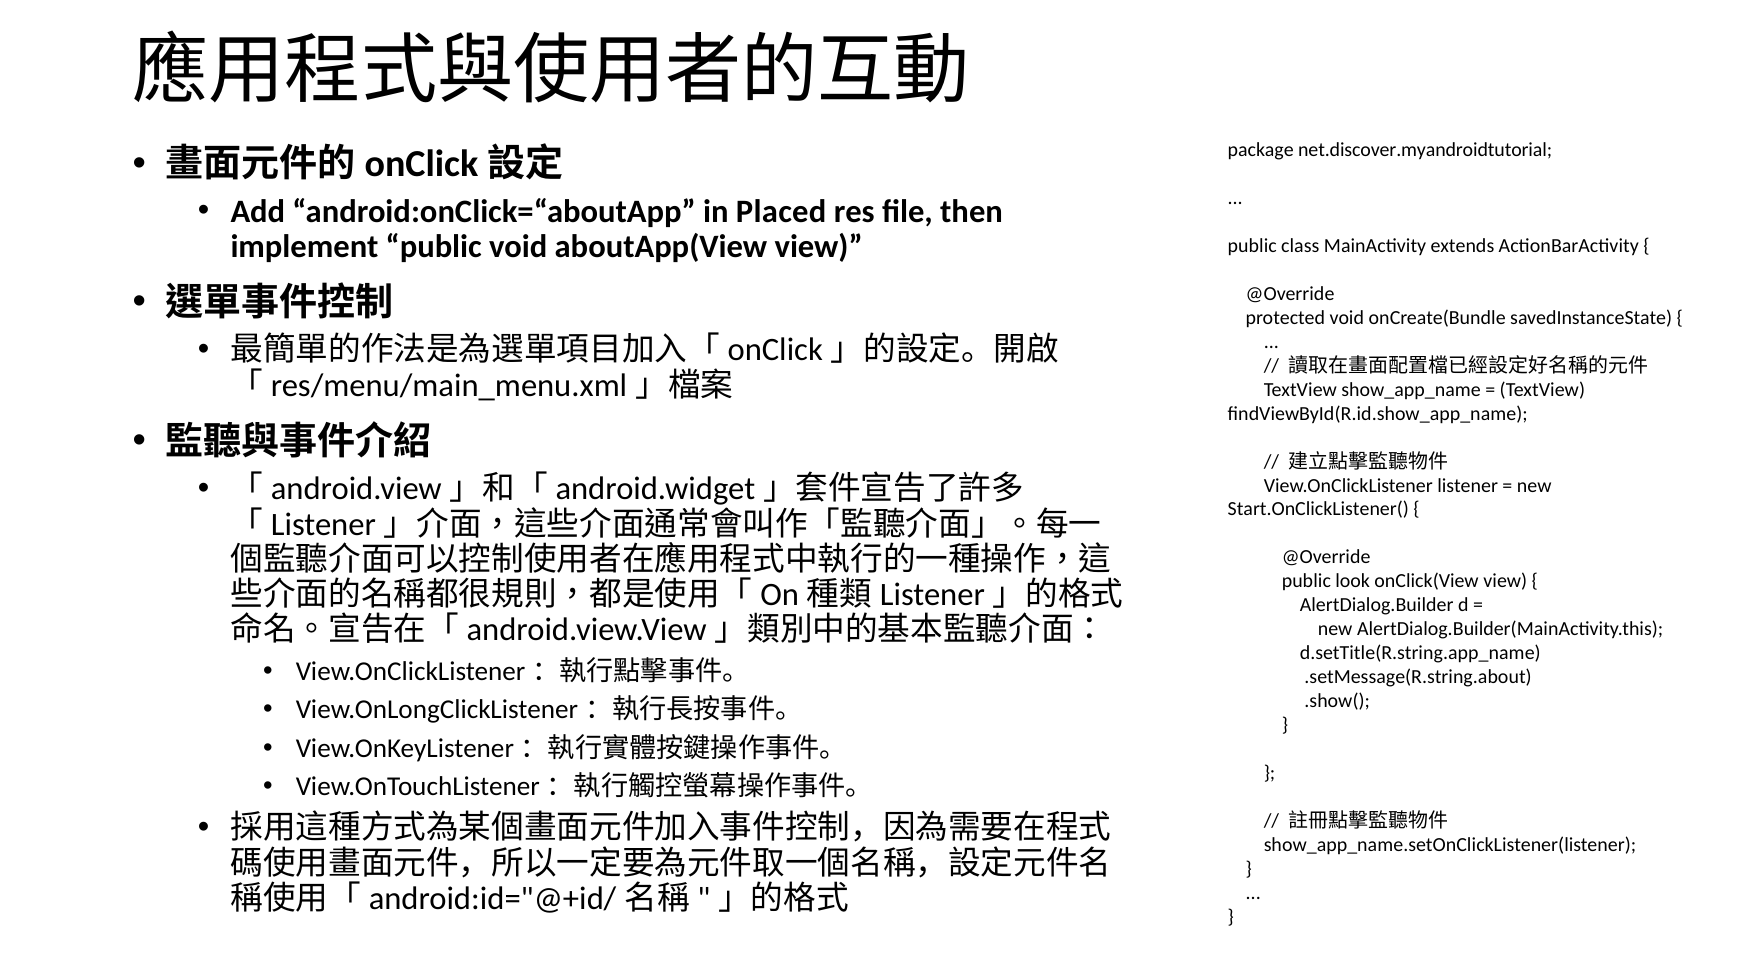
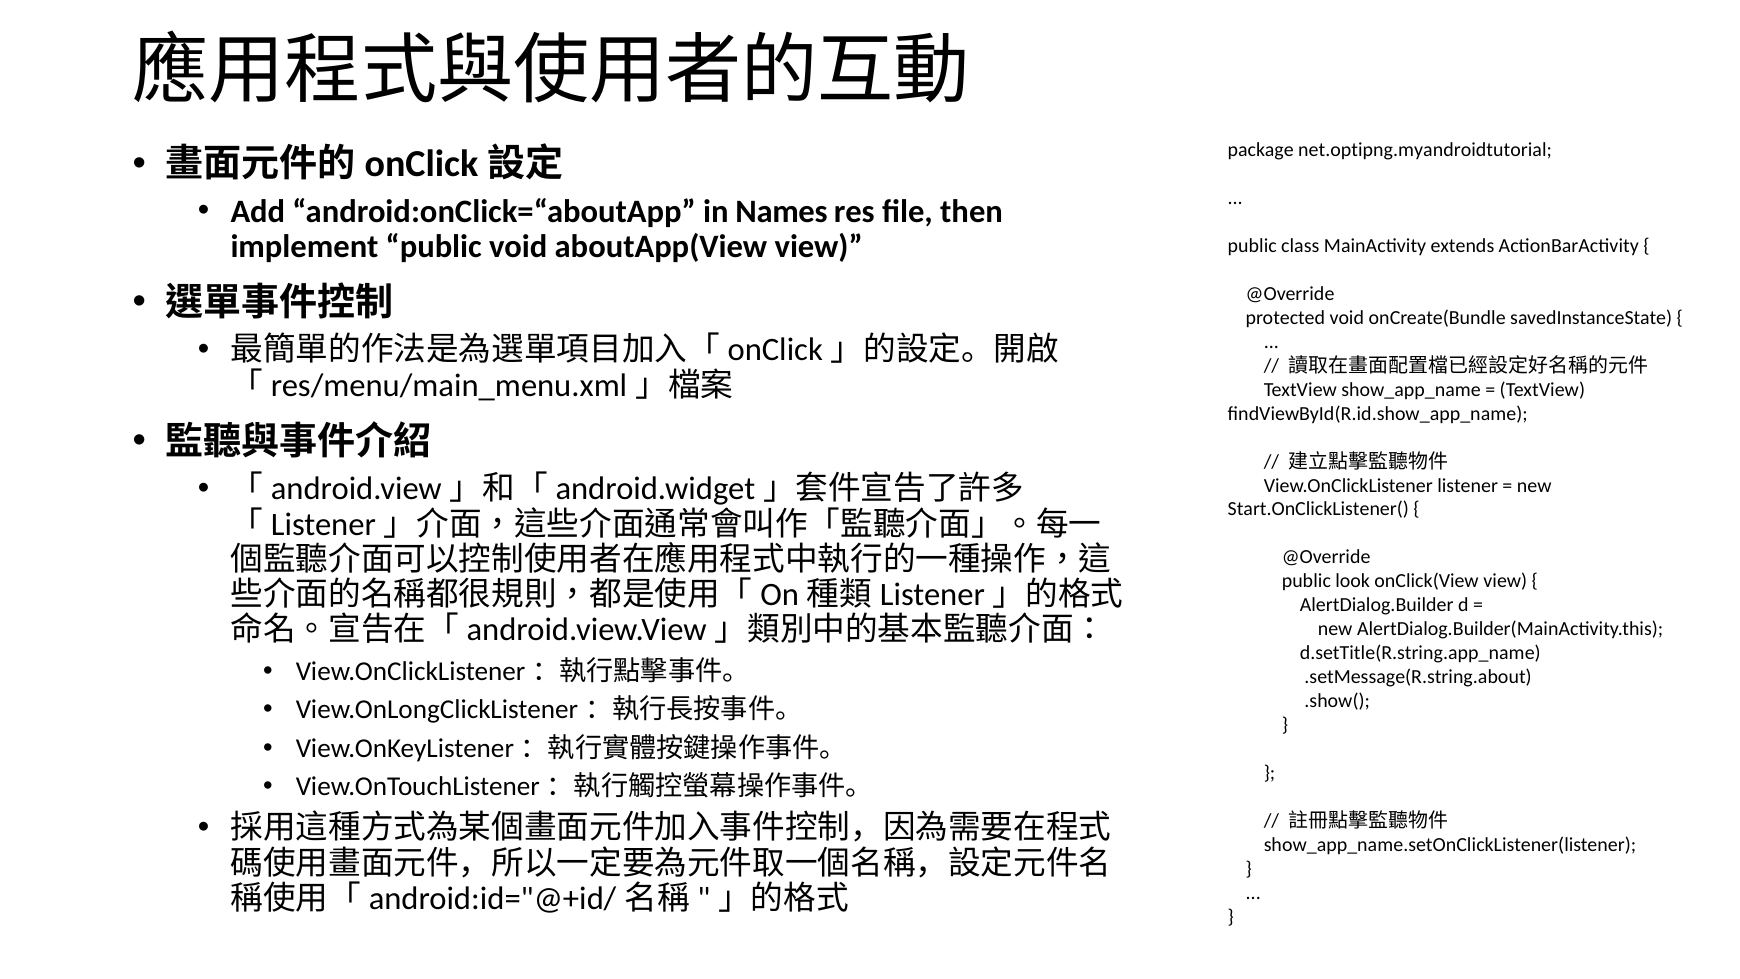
net.discover.myandroidtutorial: net.discover.myandroidtutorial -> net.optipng.myandroidtutorial (1425, 150)
Placed: Placed -> Names (781, 211)
